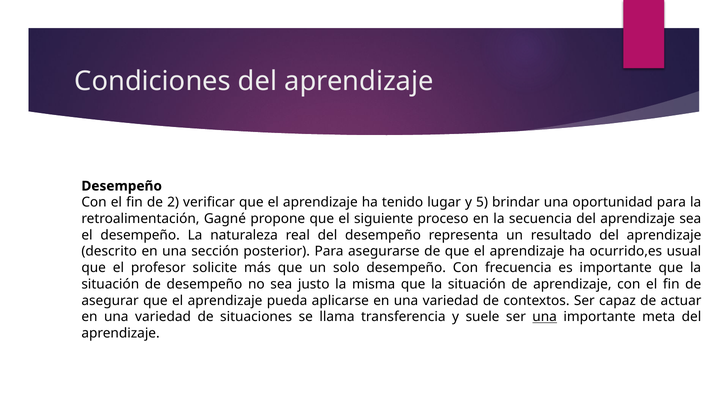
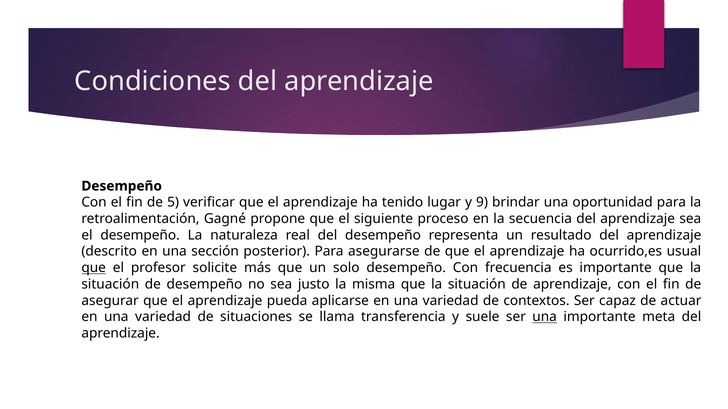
2: 2 -> 5 (173, 203)
5: 5 -> 9 (482, 203)
que underline: none -> present (94, 268)
